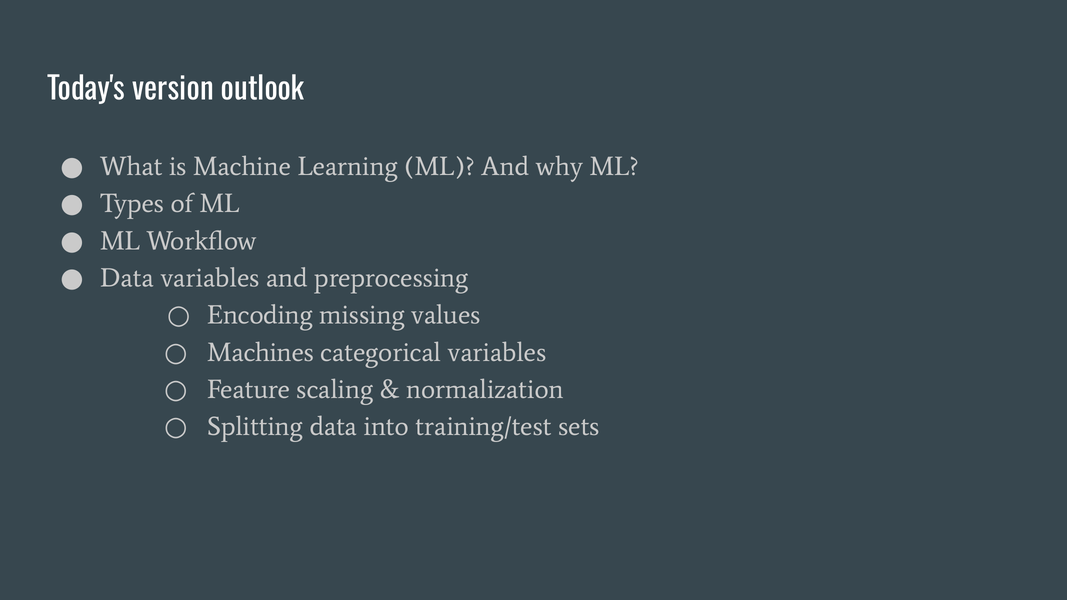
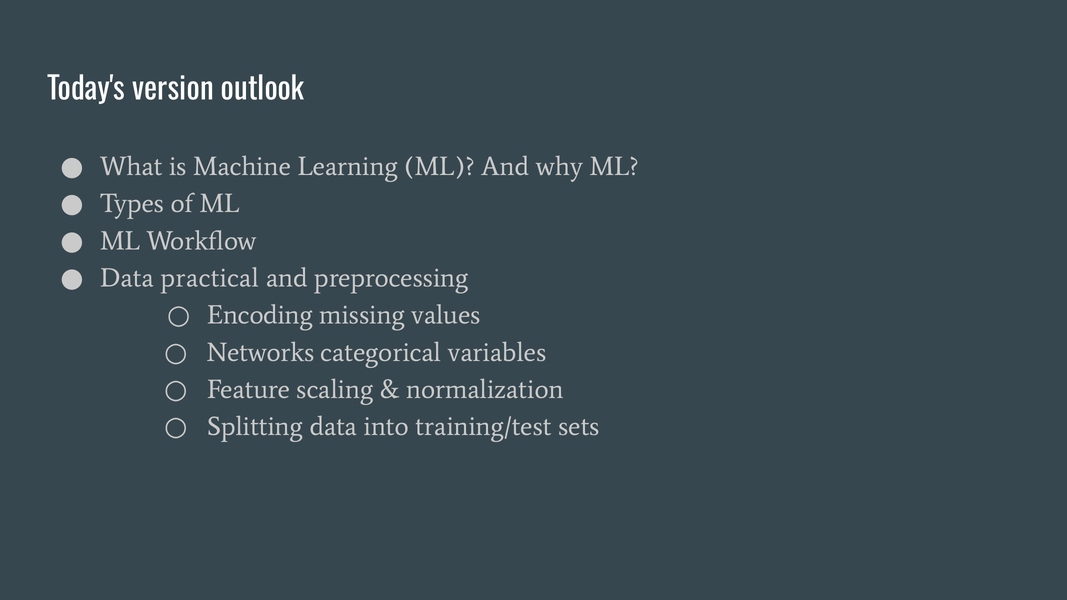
Data variables: variables -> practical (210, 278)
Machines: Machines -> Networks (261, 352)
